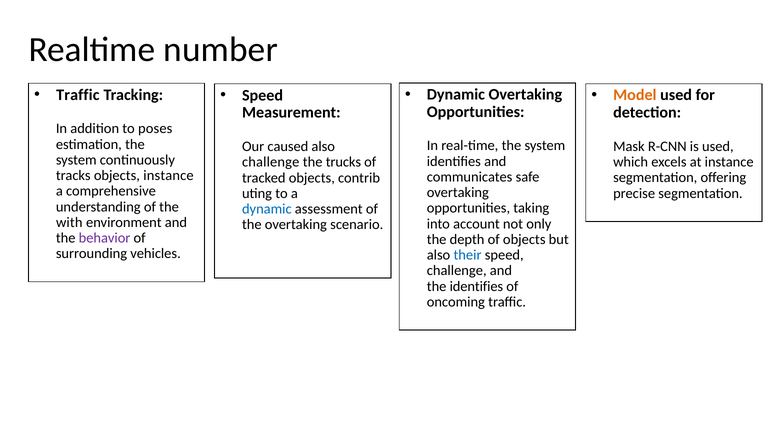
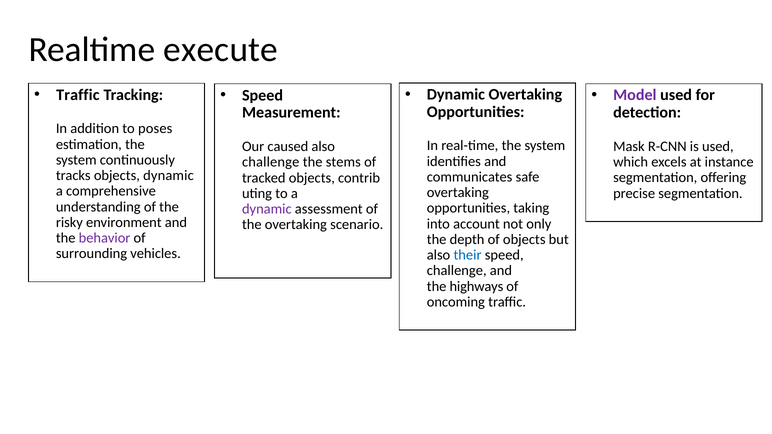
number: number -> execute (221, 50)
Model colour: orange -> purple (635, 95)
trucks: trucks -> stems (343, 162)
objects instance: instance -> dynamic (169, 176)
dynamic colour: blue -> purple (267, 209)
with: with -> risky (69, 223)
the identifies: identifies -> highways (476, 286)
